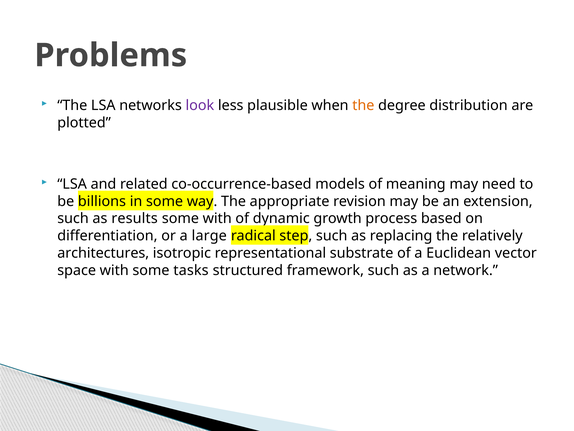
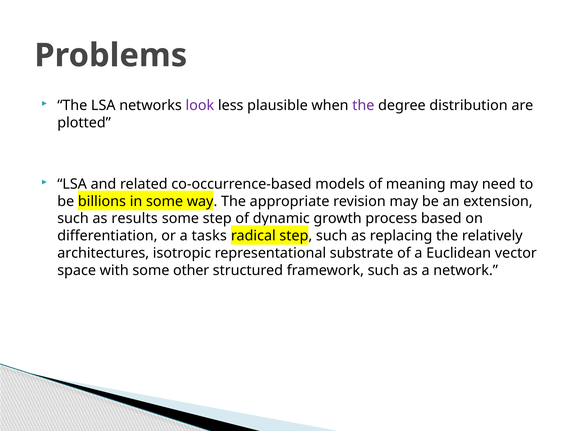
the colour: orange -> purple (363, 105)
some with: with -> step (217, 218)
large: large -> tasks (209, 236)
tasks: tasks -> other (191, 270)
